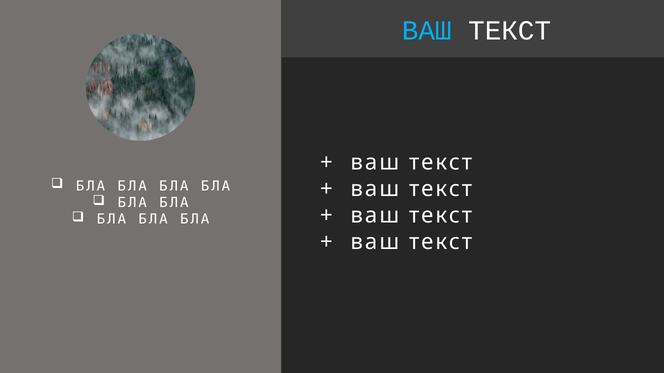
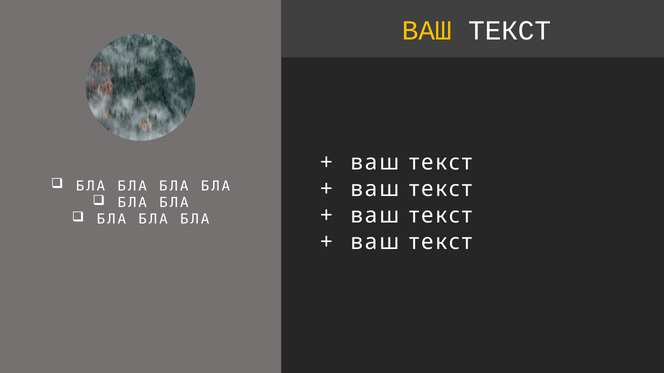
ВАШ colour: light blue -> yellow (427, 30)
